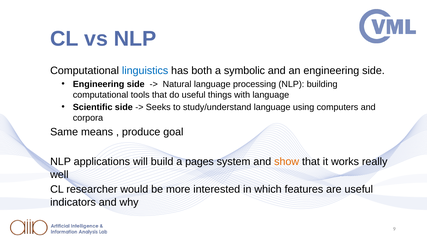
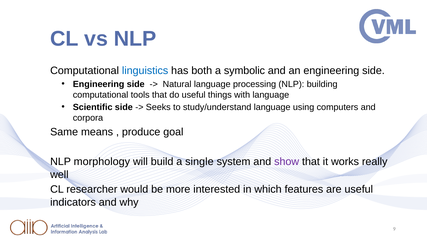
applications: applications -> morphology (102, 162)
pages: pages -> single (199, 162)
show colour: orange -> purple (287, 162)
